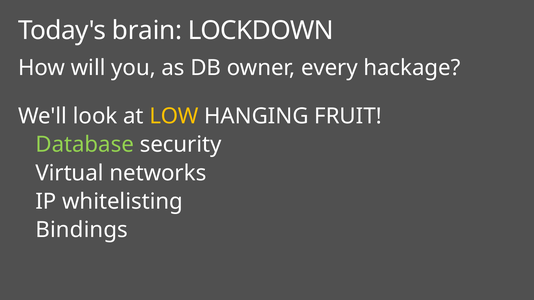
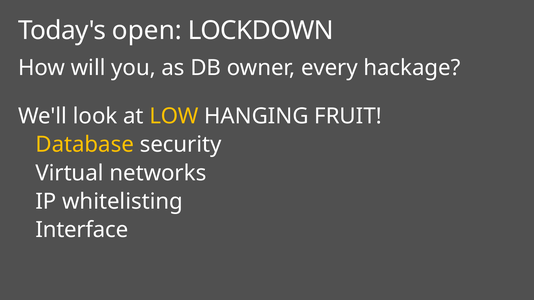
brain: brain -> open (147, 31)
Database colour: light green -> yellow (85, 145)
Bindings: Bindings -> Interface (82, 230)
